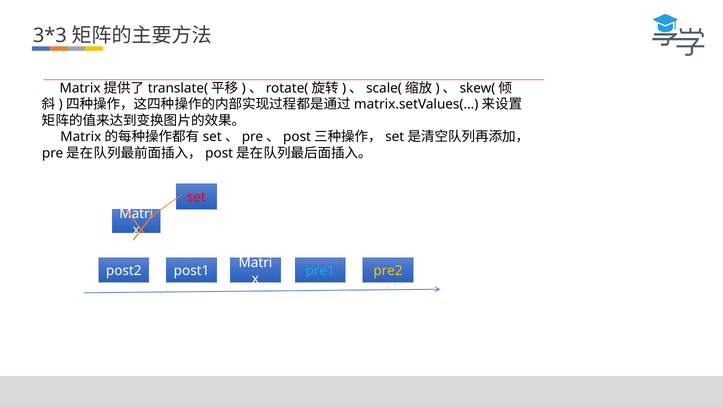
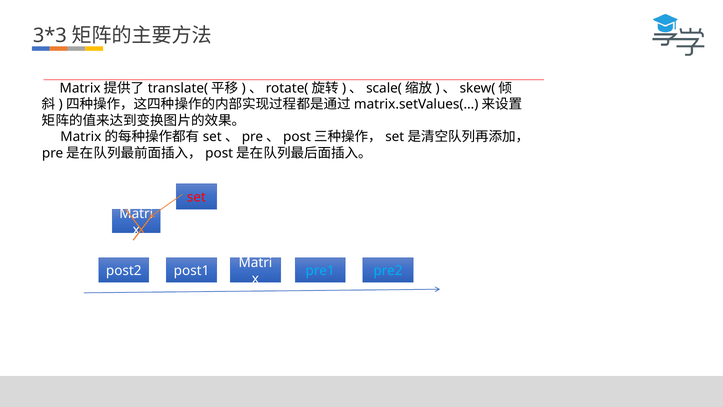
pre2 colour: yellow -> light blue (388, 271)
